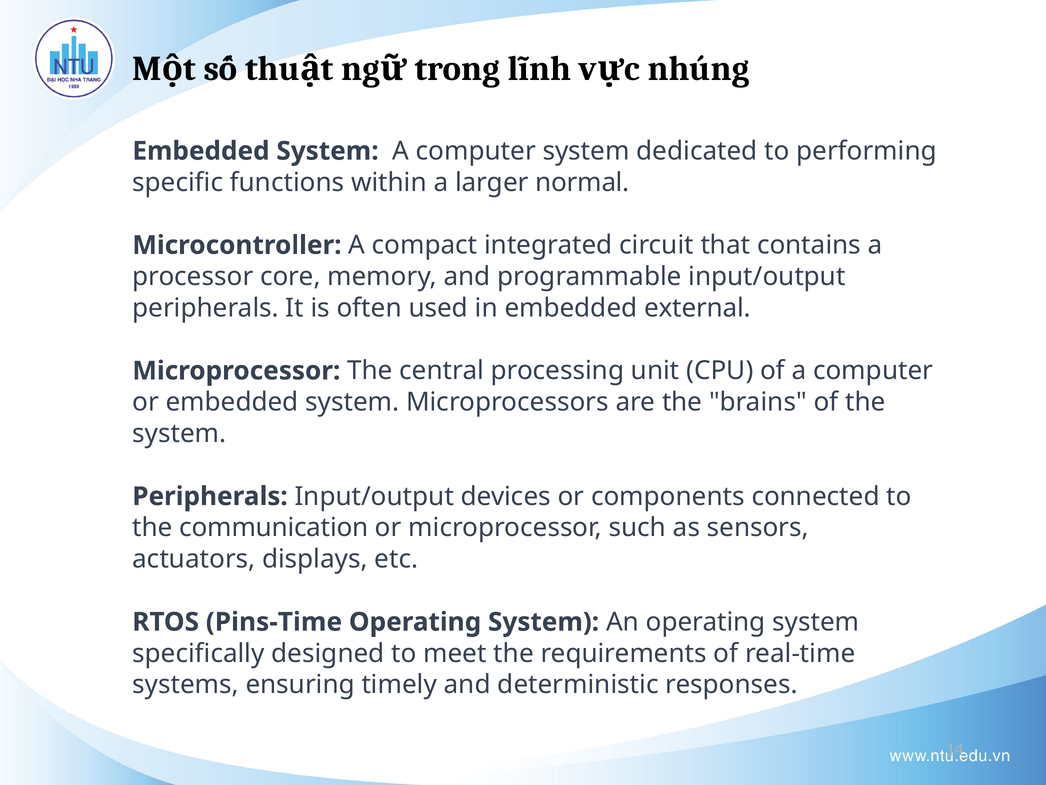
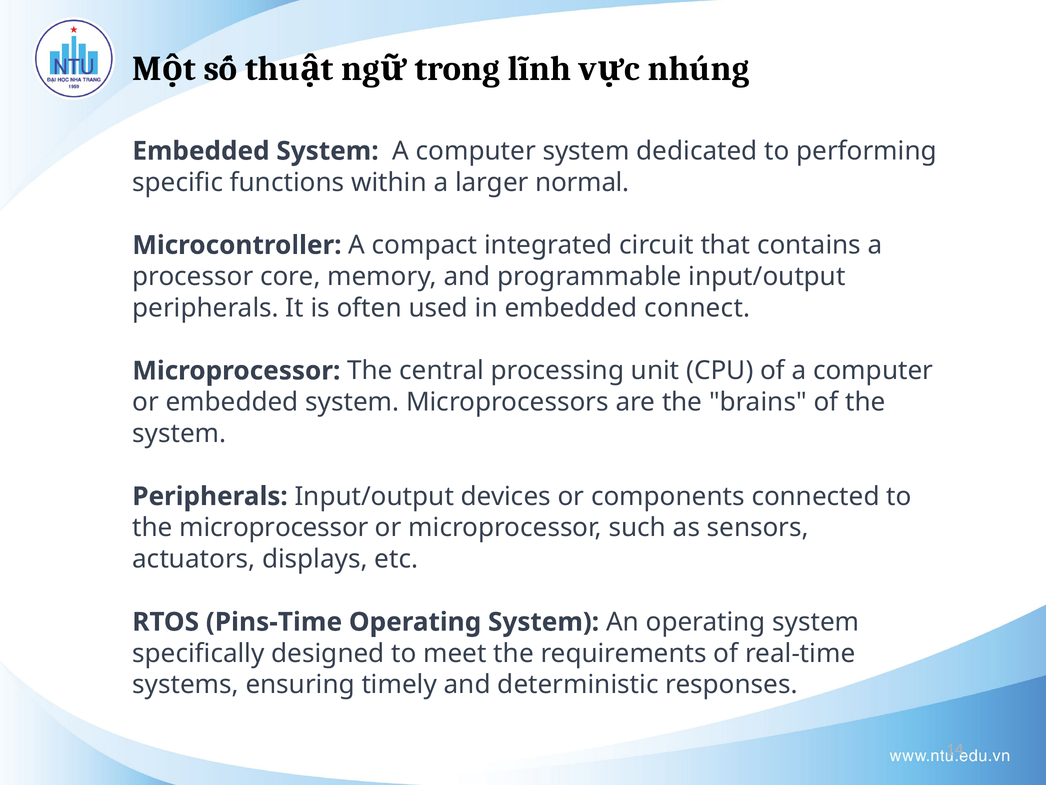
external: external -> connect (697, 308)
the communication: communication -> microprocessor (274, 528)
